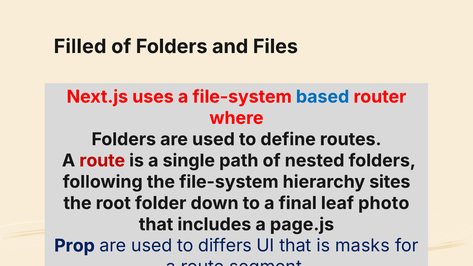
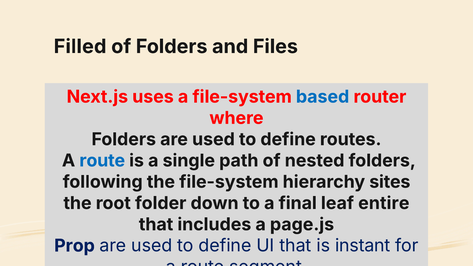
route colour: red -> blue (102, 161)
photo: photo -> entire (384, 203)
differs: differs -> define (225, 246)
masks: masks -> instant (363, 246)
